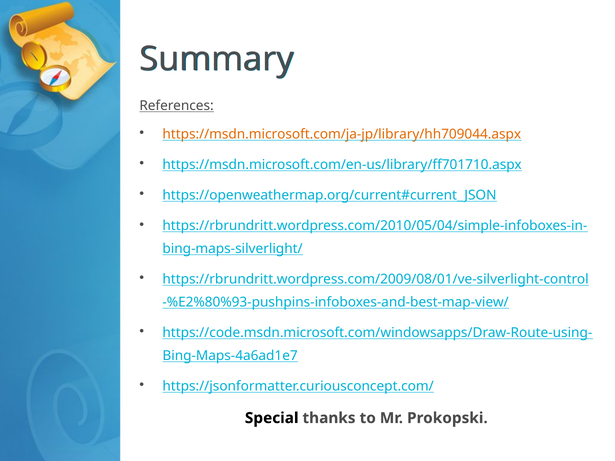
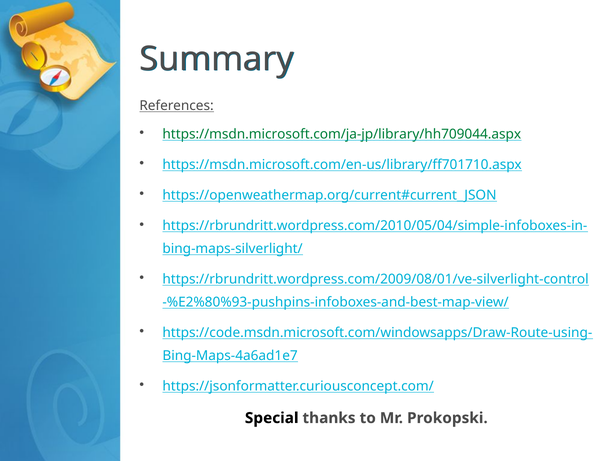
https://msdn.microsoft.com/ja-jp/library/hh709044.aspx colour: orange -> green (342, 134)
